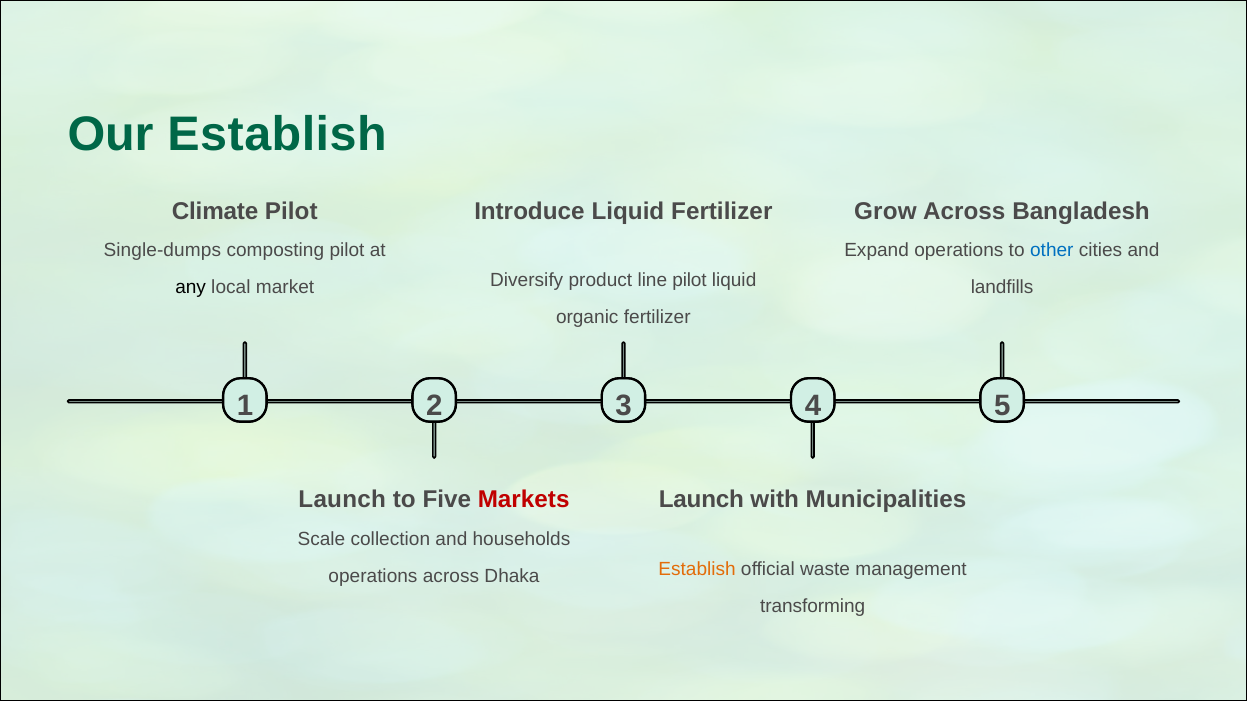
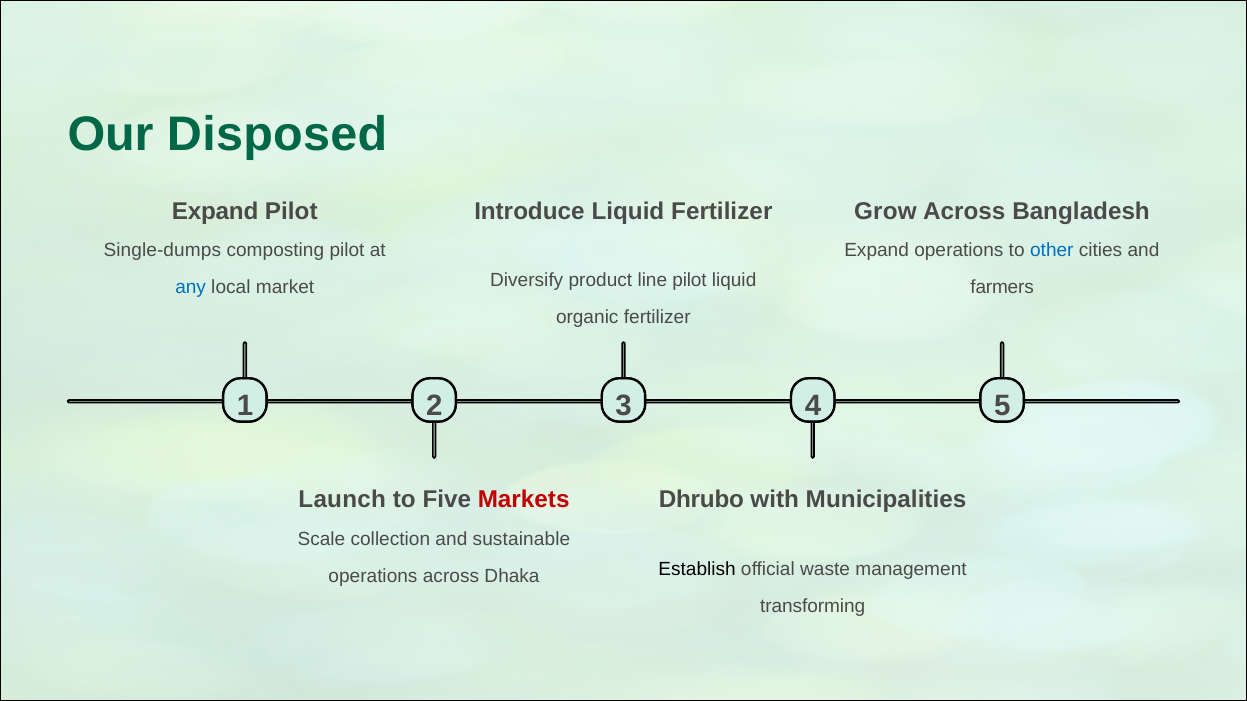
Our Establish: Establish -> Disposed (277, 134)
Climate: Climate -> Expand (215, 212)
any colour: black -> blue (191, 288)
landfills: landfills -> farmers (1002, 288)
Launch: Launch -> Dhrubo (701, 500)
households: households -> sustainable (521, 539)
Establish colour: orange -> black (697, 569)
